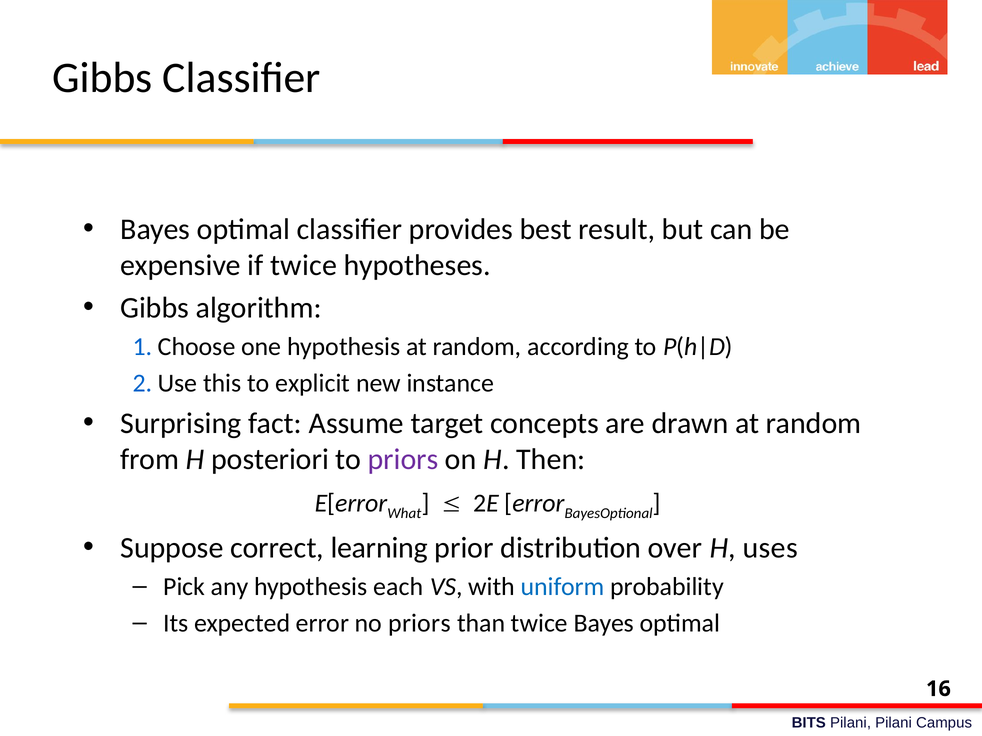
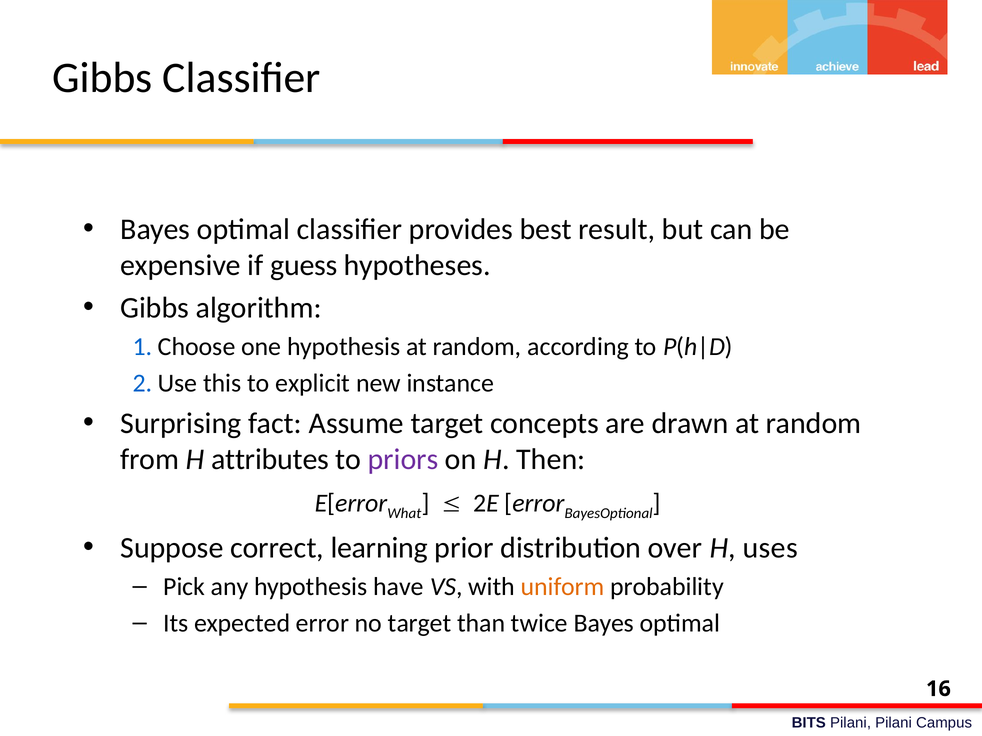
if twice: twice -> guess (304, 266)
posteriori: posteriori -> attributes (270, 460)
each: each -> have (398, 587)
uniform colour: blue -> orange (563, 587)
no priors: priors -> target (420, 623)
